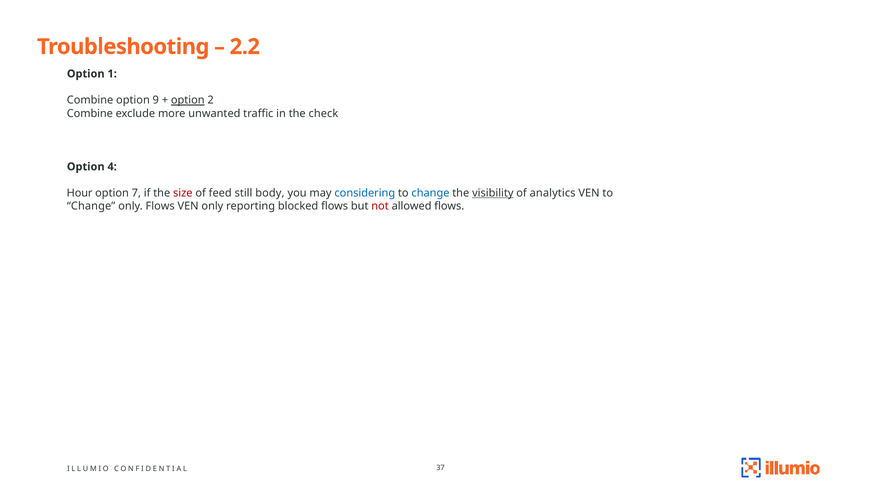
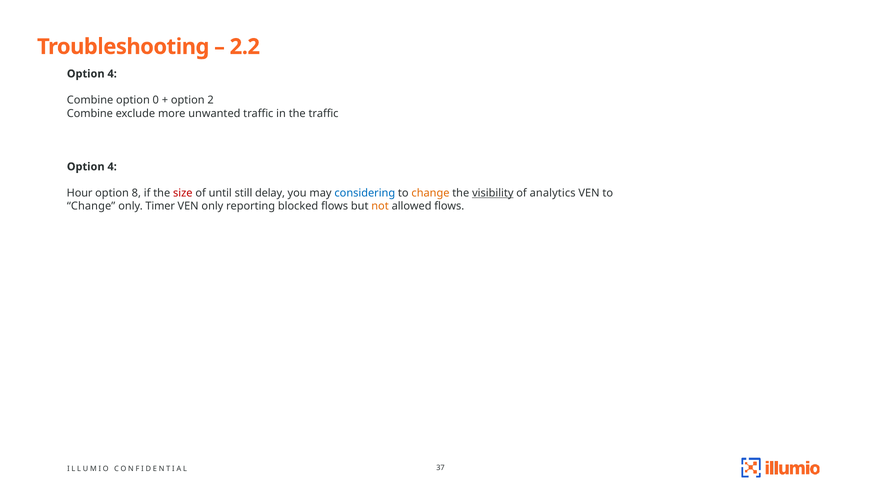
1: 1 -> 4 (112, 74)
9: 9 -> 0 (156, 100)
option underline: present -> none (188, 100)
the check: check -> traffic (324, 113)
7: 7 -> 8 (136, 193)
feed: feed -> until (220, 193)
body: body -> delay (270, 193)
change colour: blue -> orange (430, 193)
only Flows: Flows -> Timer (160, 206)
not colour: red -> orange (380, 206)
